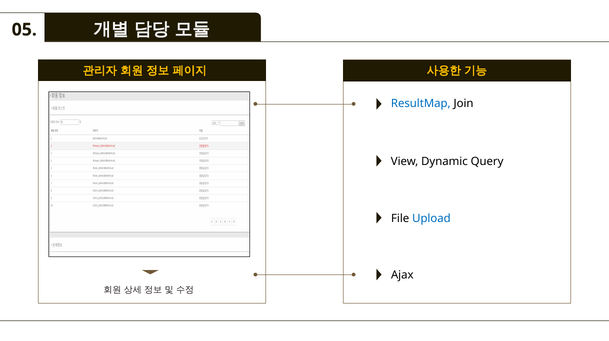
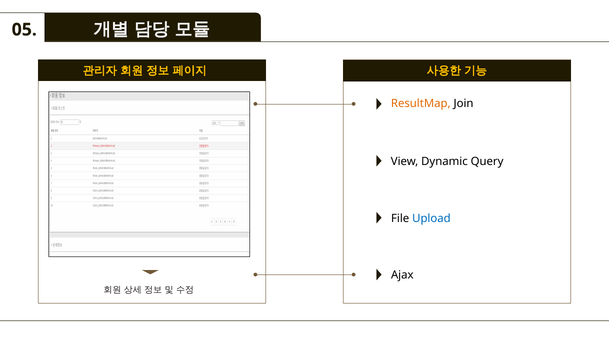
ResultMap colour: blue -> orange (421, 104)
